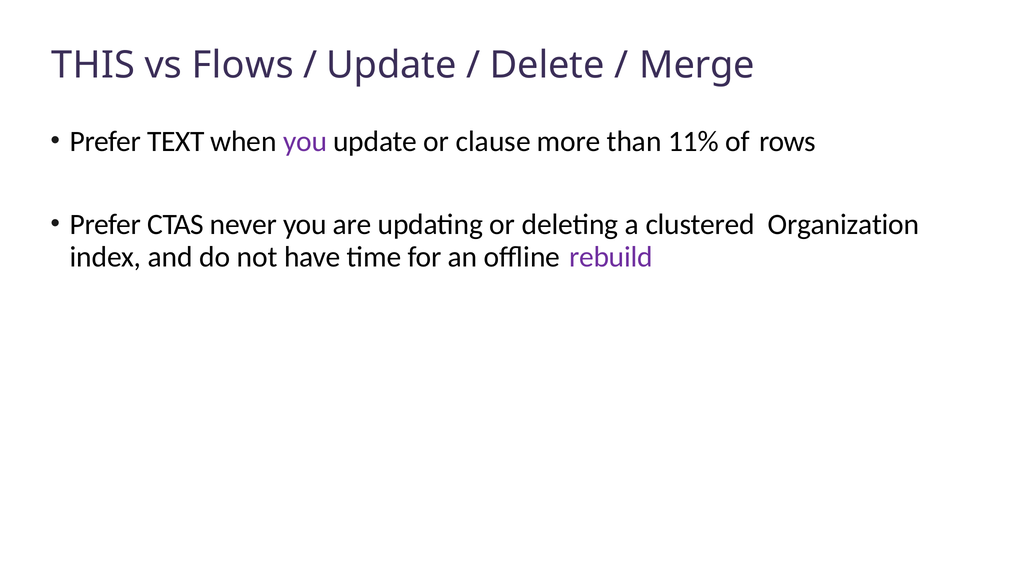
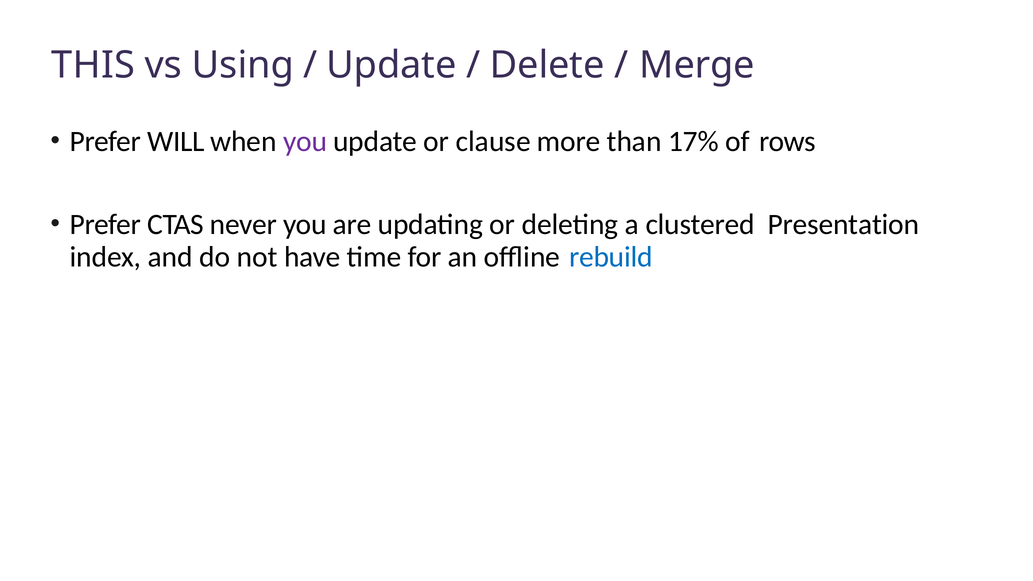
Flows: Flows -> Using (243, 65)
TEXT: TEXT -> WILL (176, 141)
11%: 11% -> 17% (694, 141)
Organization: Organization -> Presentation (843, 225)
rebuild colour: purple -> blue (611, 257)
